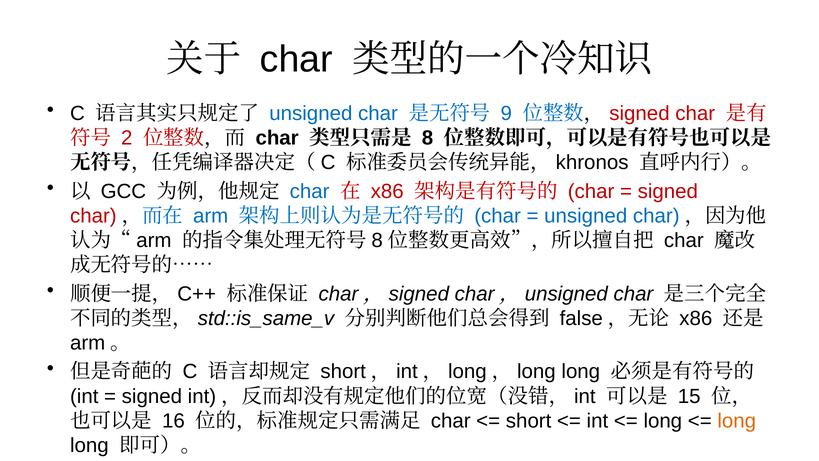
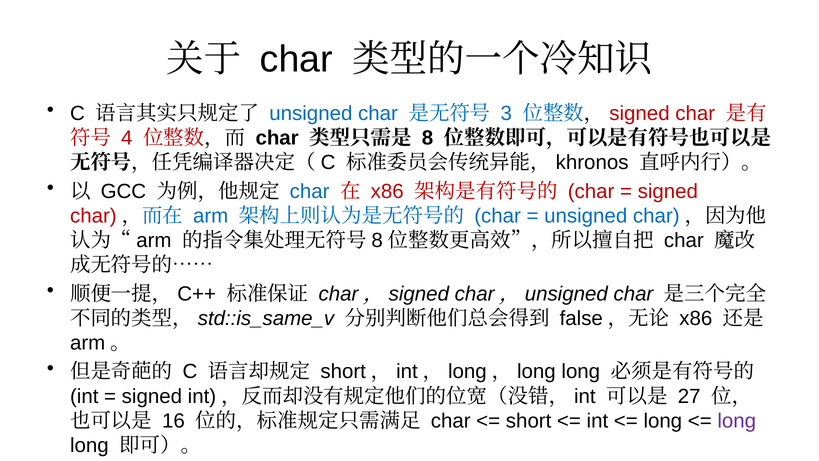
9: 9 -> 3 (506, 113)
2: 2 -> 4 (127, 138)
15: 15 -> 27 (689, 396)
long colour: orange -> purple (737, 421)
